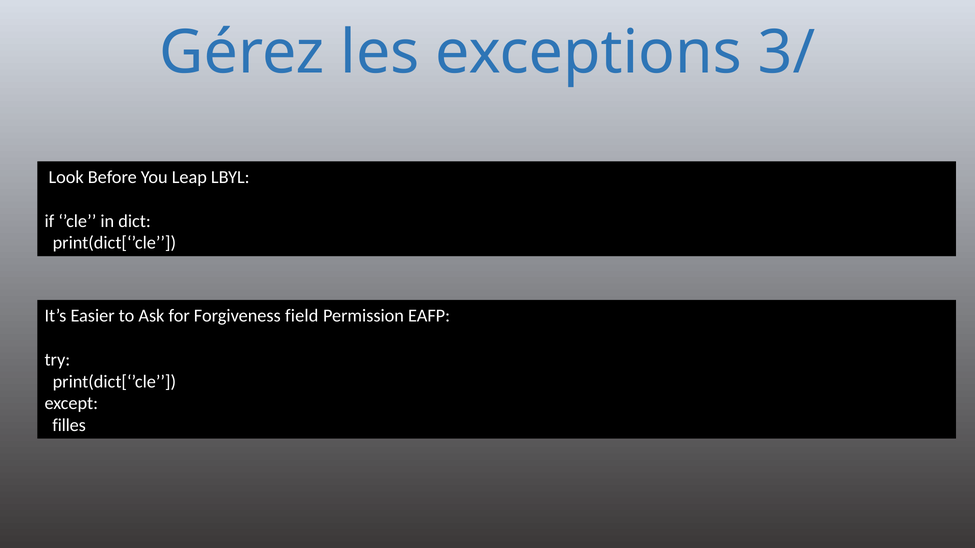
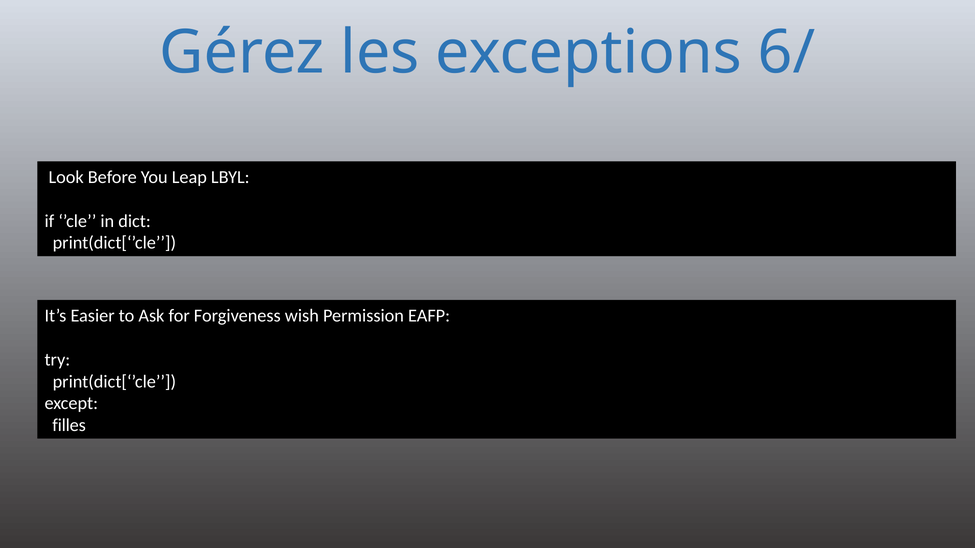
3/: 3/ -> 6/ (787, 53)
field: field -> wish (302, 316)
